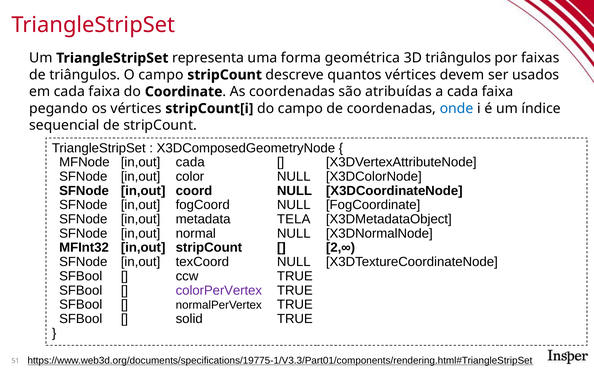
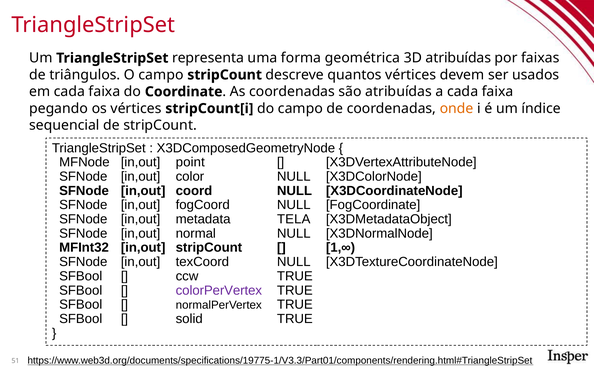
3D triângulos: triângulos -> atribuídas (458, 58)
onde colour: blue -> orange (457, 109)
in,out cada: cada -> point (190, 162)
2,∞: 2,∞ -> 1,∞ (341, 248)
